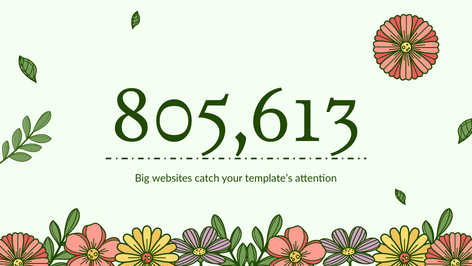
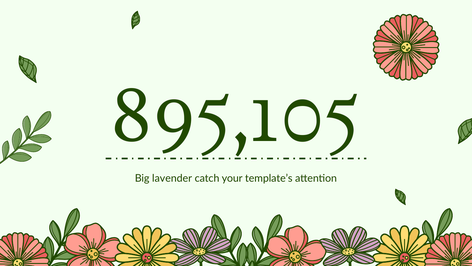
805,613: 805,613 -> 895,105 (236, 120)
websites: websites -> lavender (172, 178)
